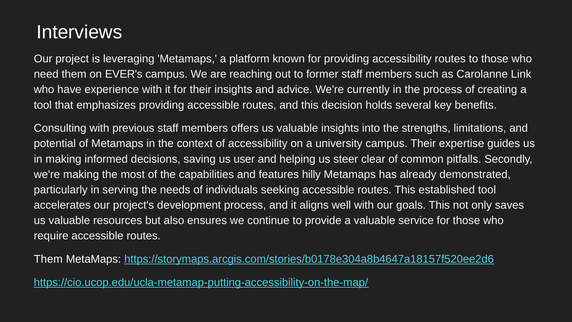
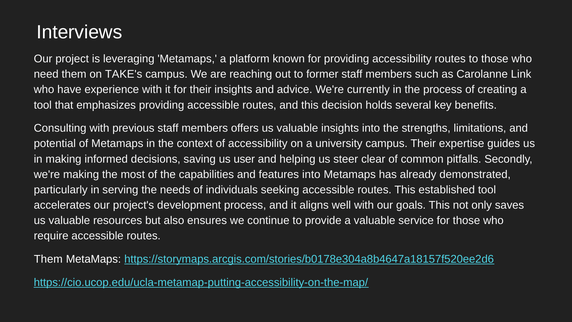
EVER's: EVER's -> TAKE's (124, 74)
features hilly: hilly -> into (311, 174)
